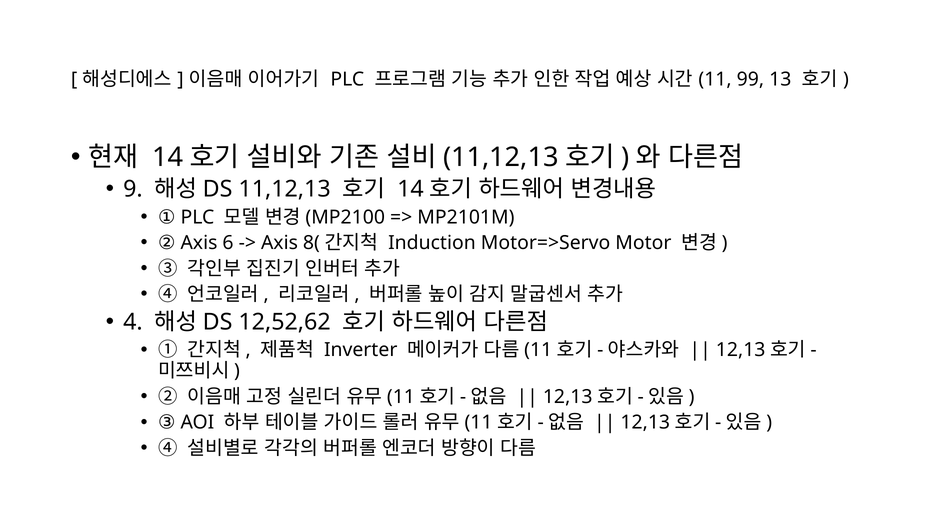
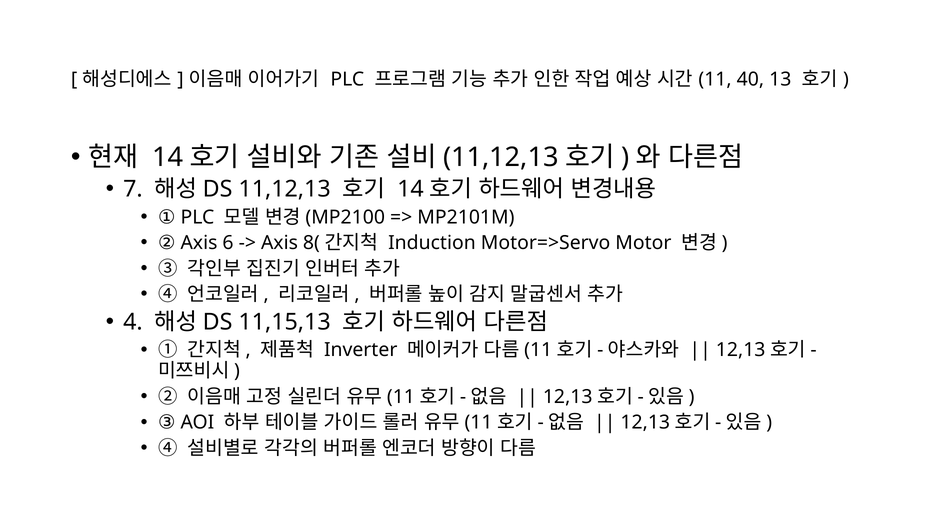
99: 99 -> 40 (750, 80)
9: 9 -> 7 (133, 189)
12,52,62: 12,52,62 -> 11,15,13 (285, 322)
